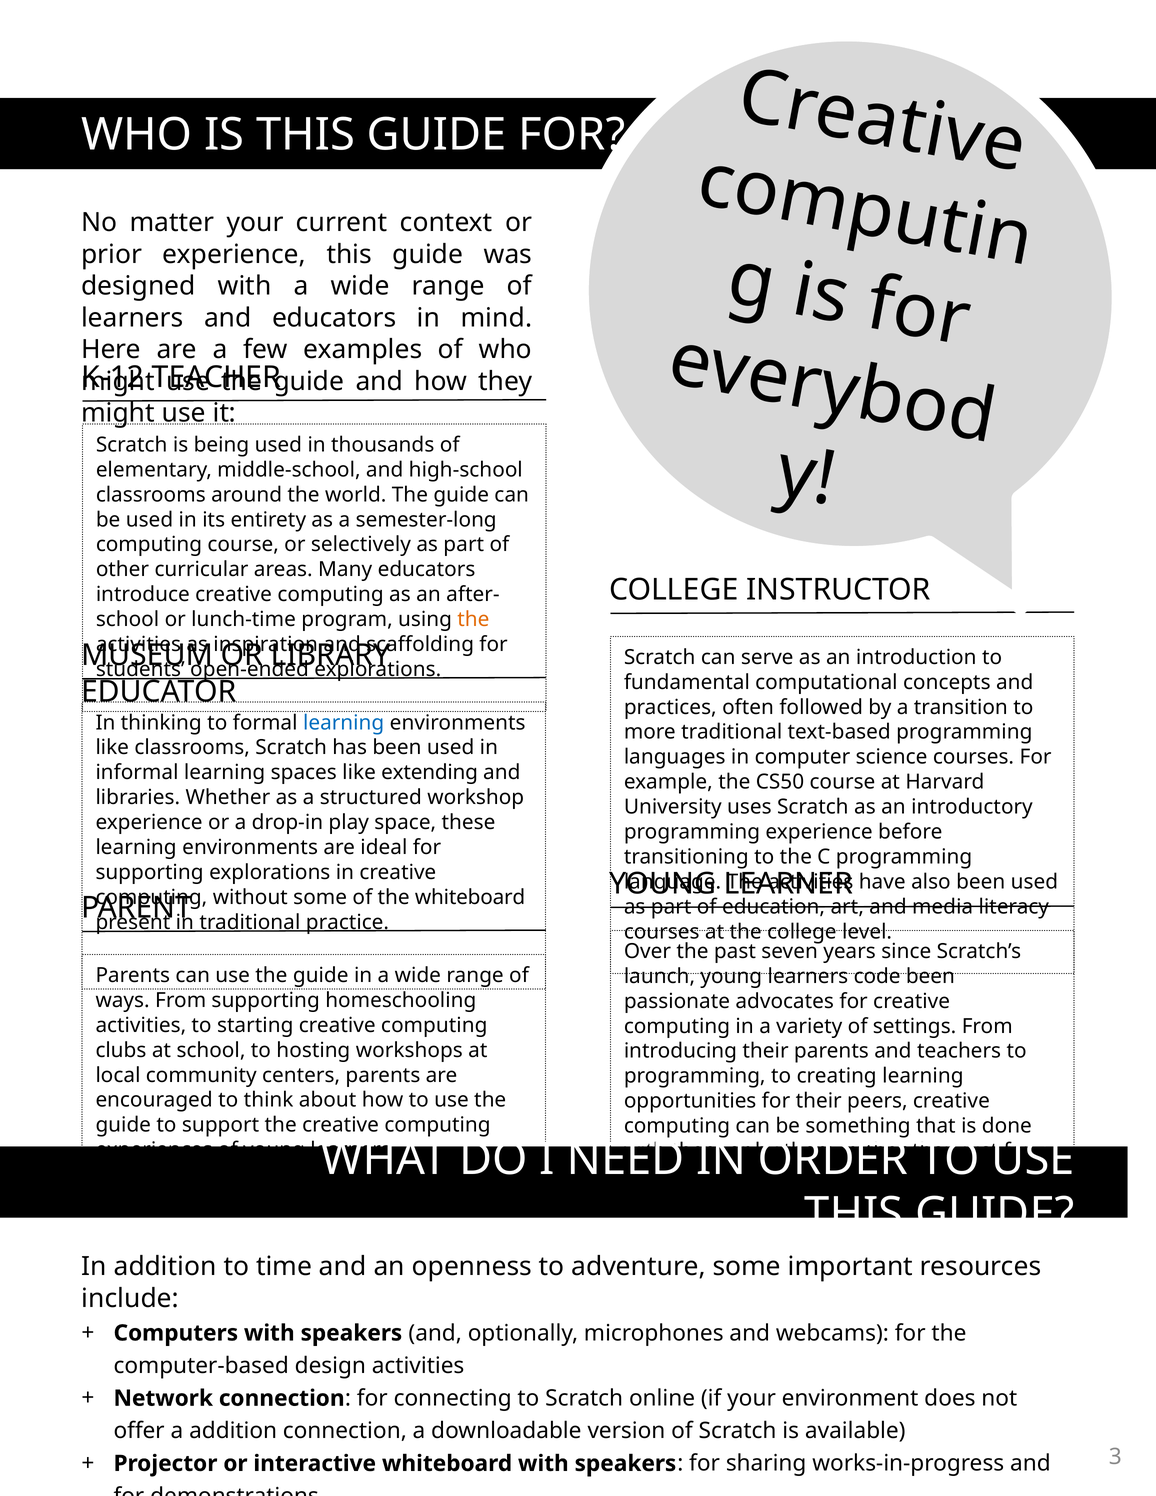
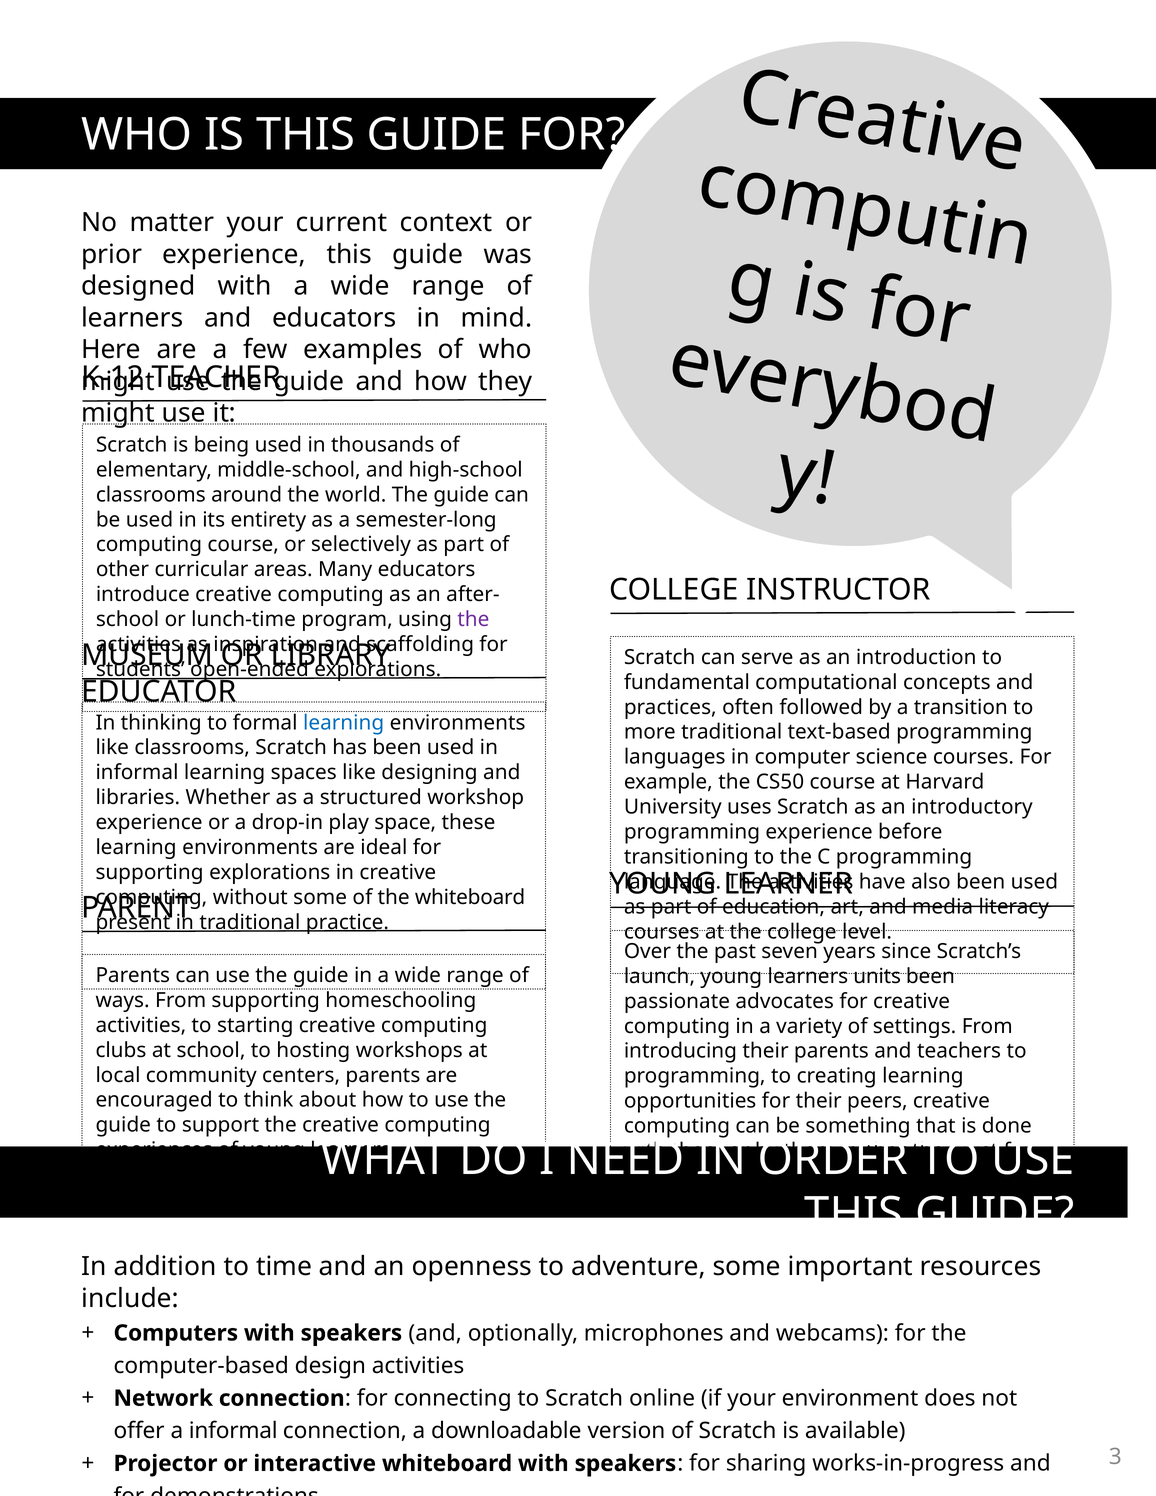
the colour: orange -> purple (473, 619)
extending: extending -> designing (430, 773)
code: code -> units (877, 976)
a addition: addition -> informal (233, 1431)
